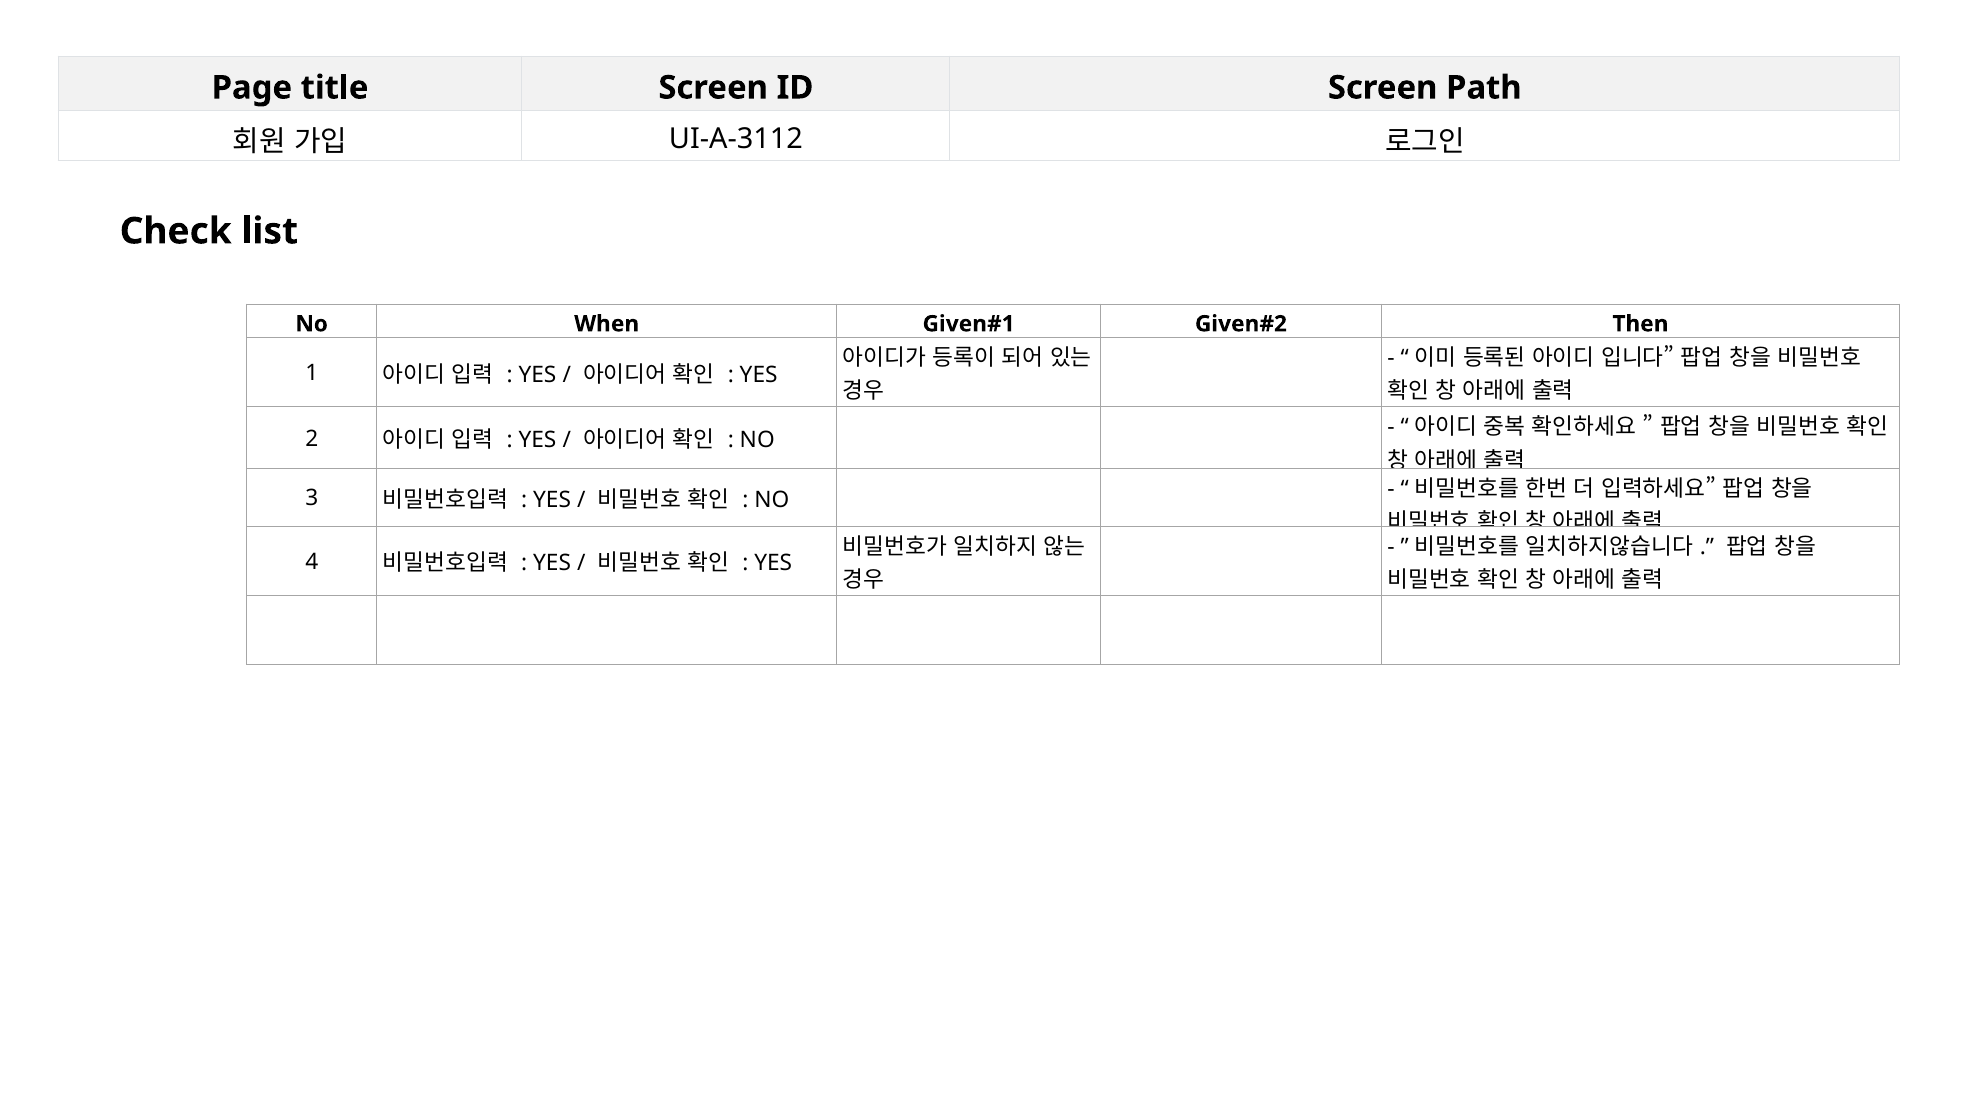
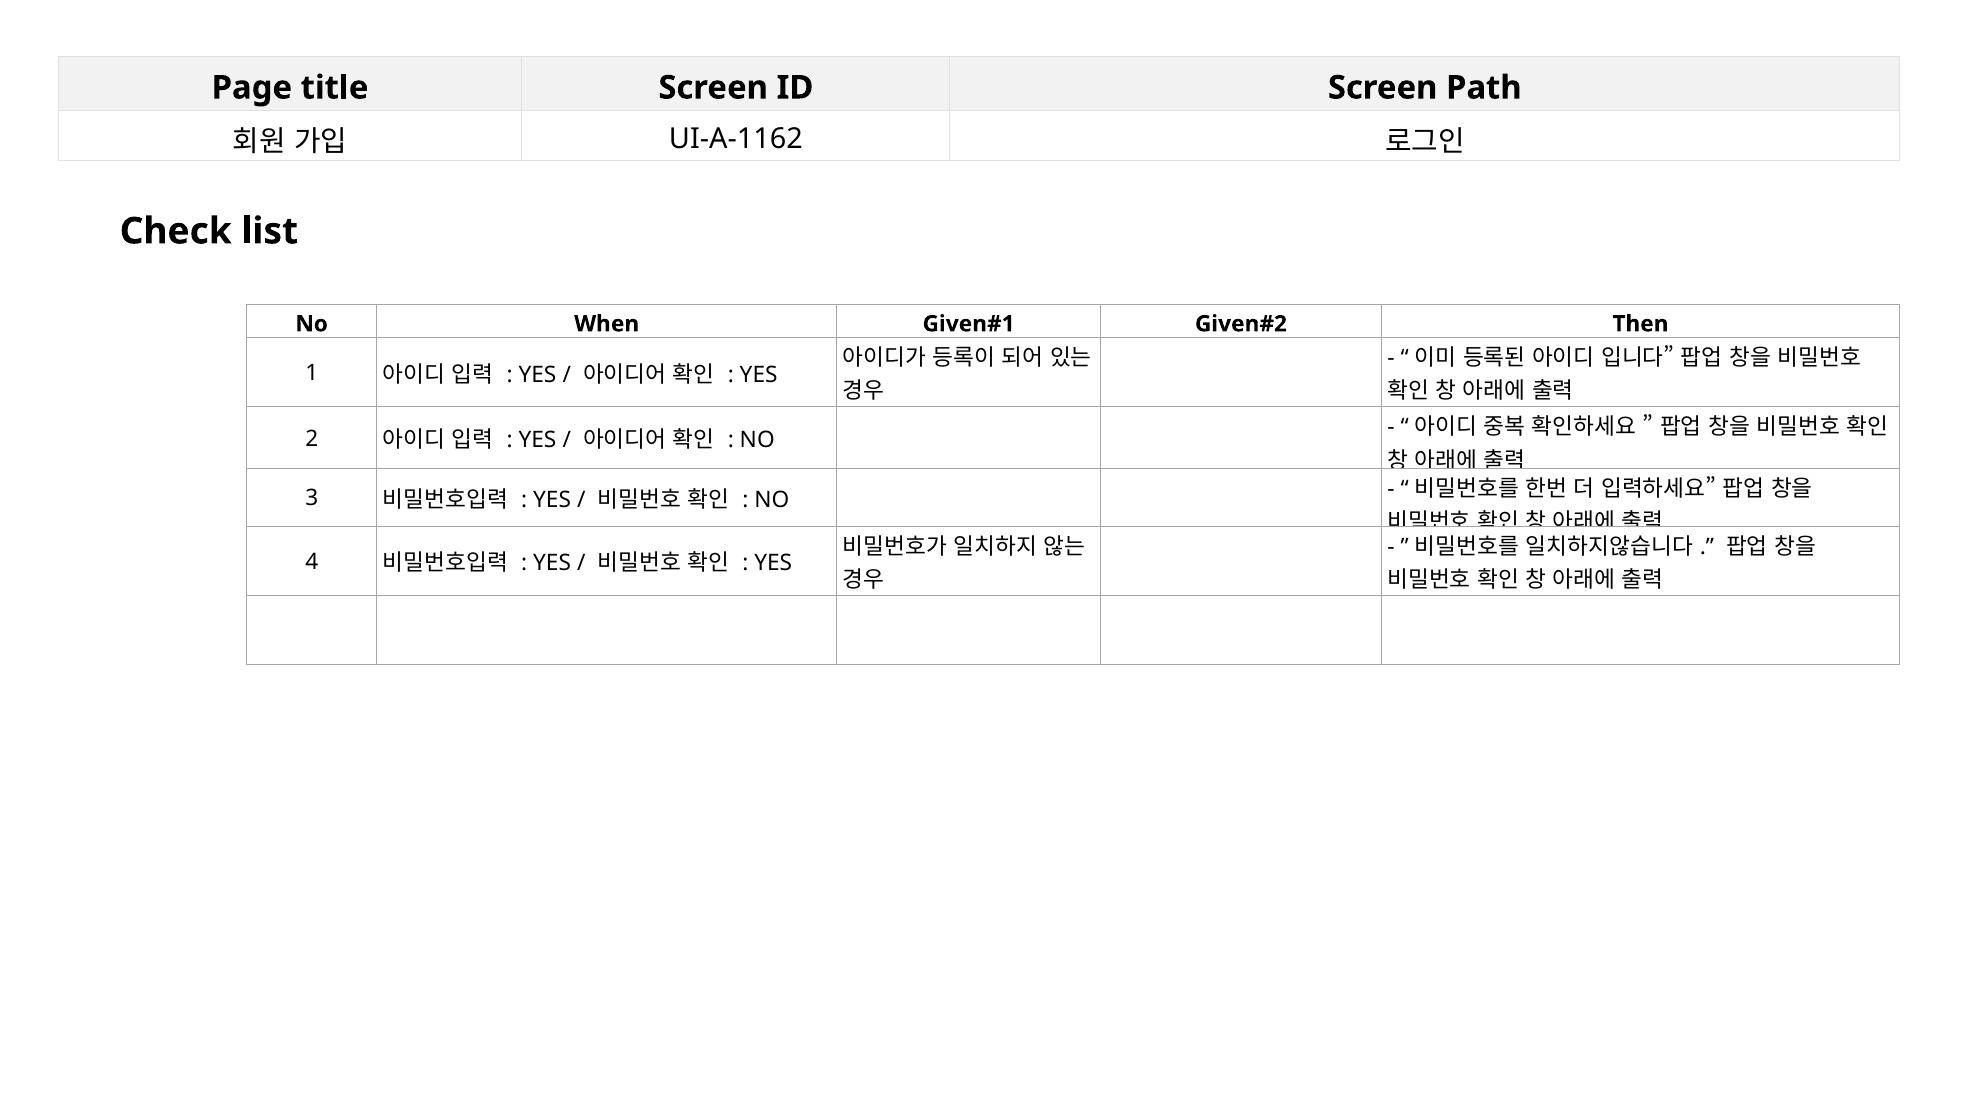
UI-A-3112: UI-A-3112 -> UI-A-1162 (736, 139)
